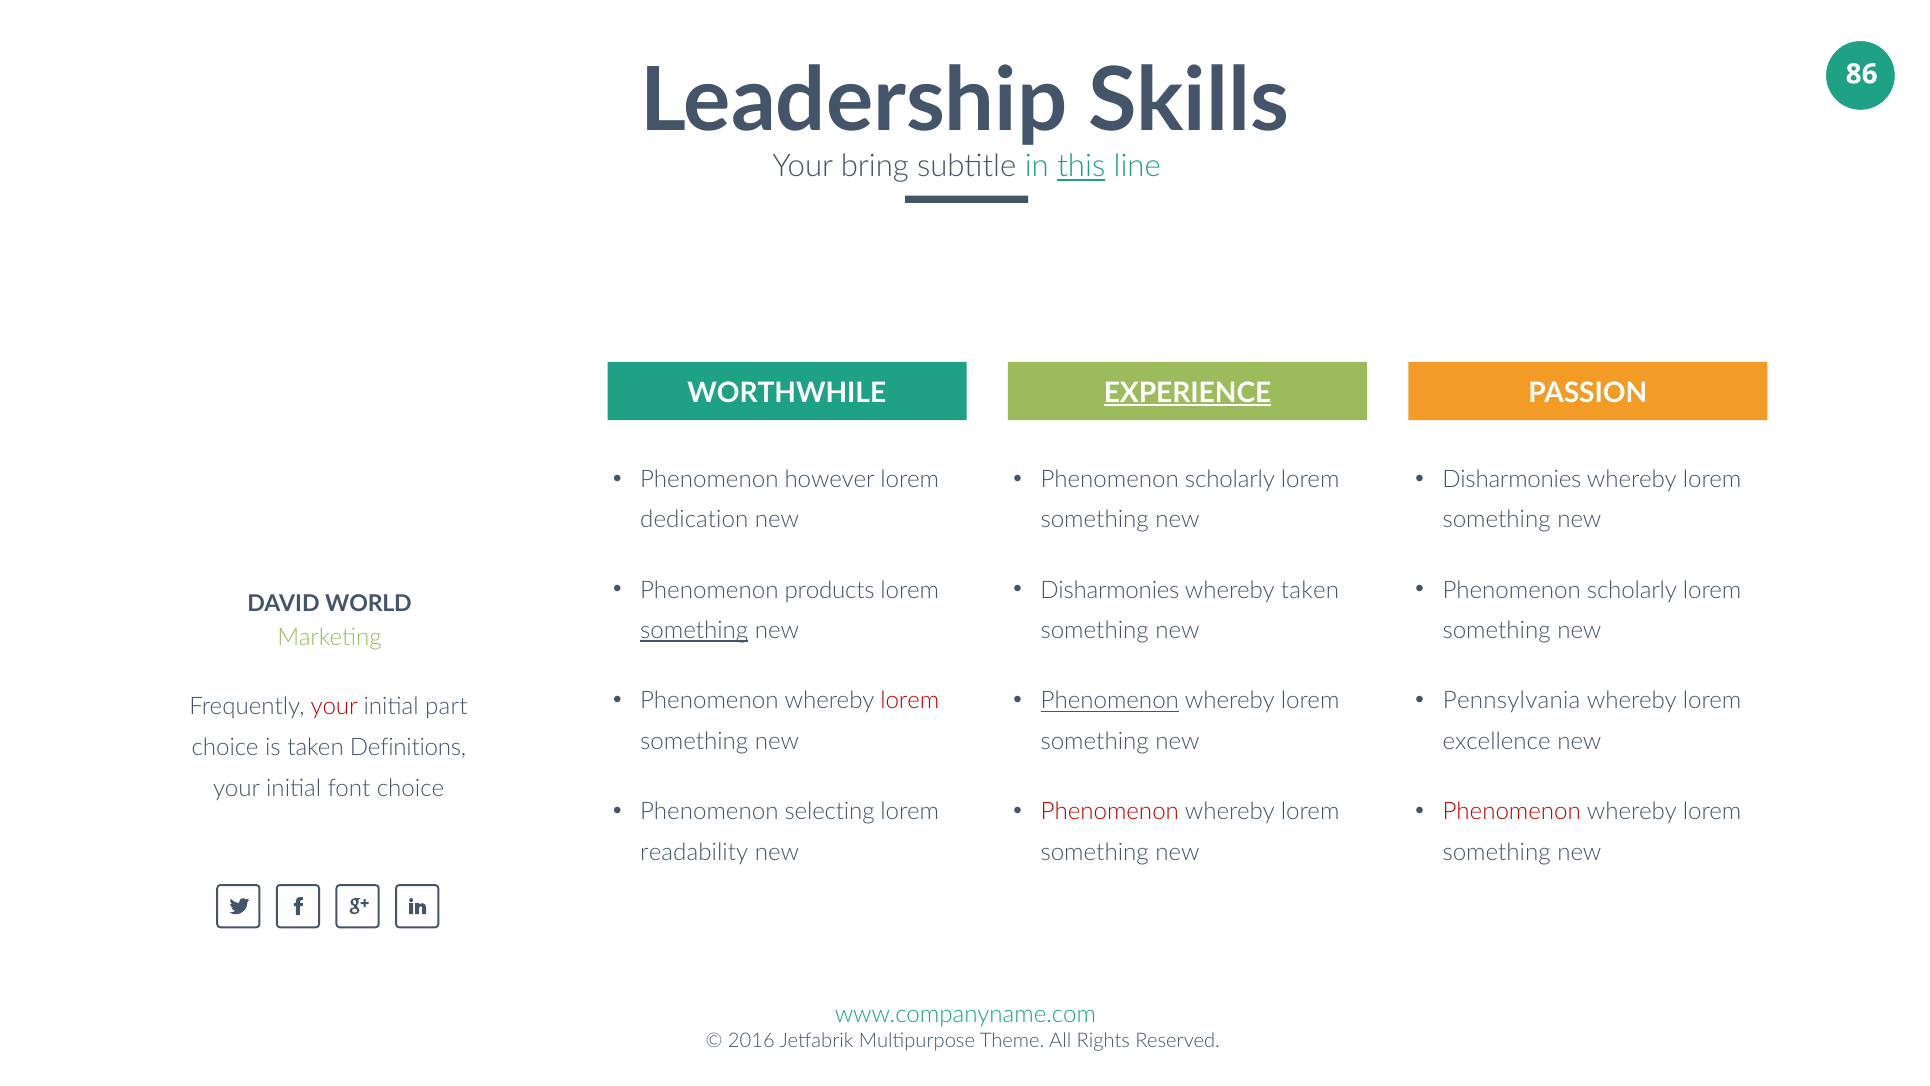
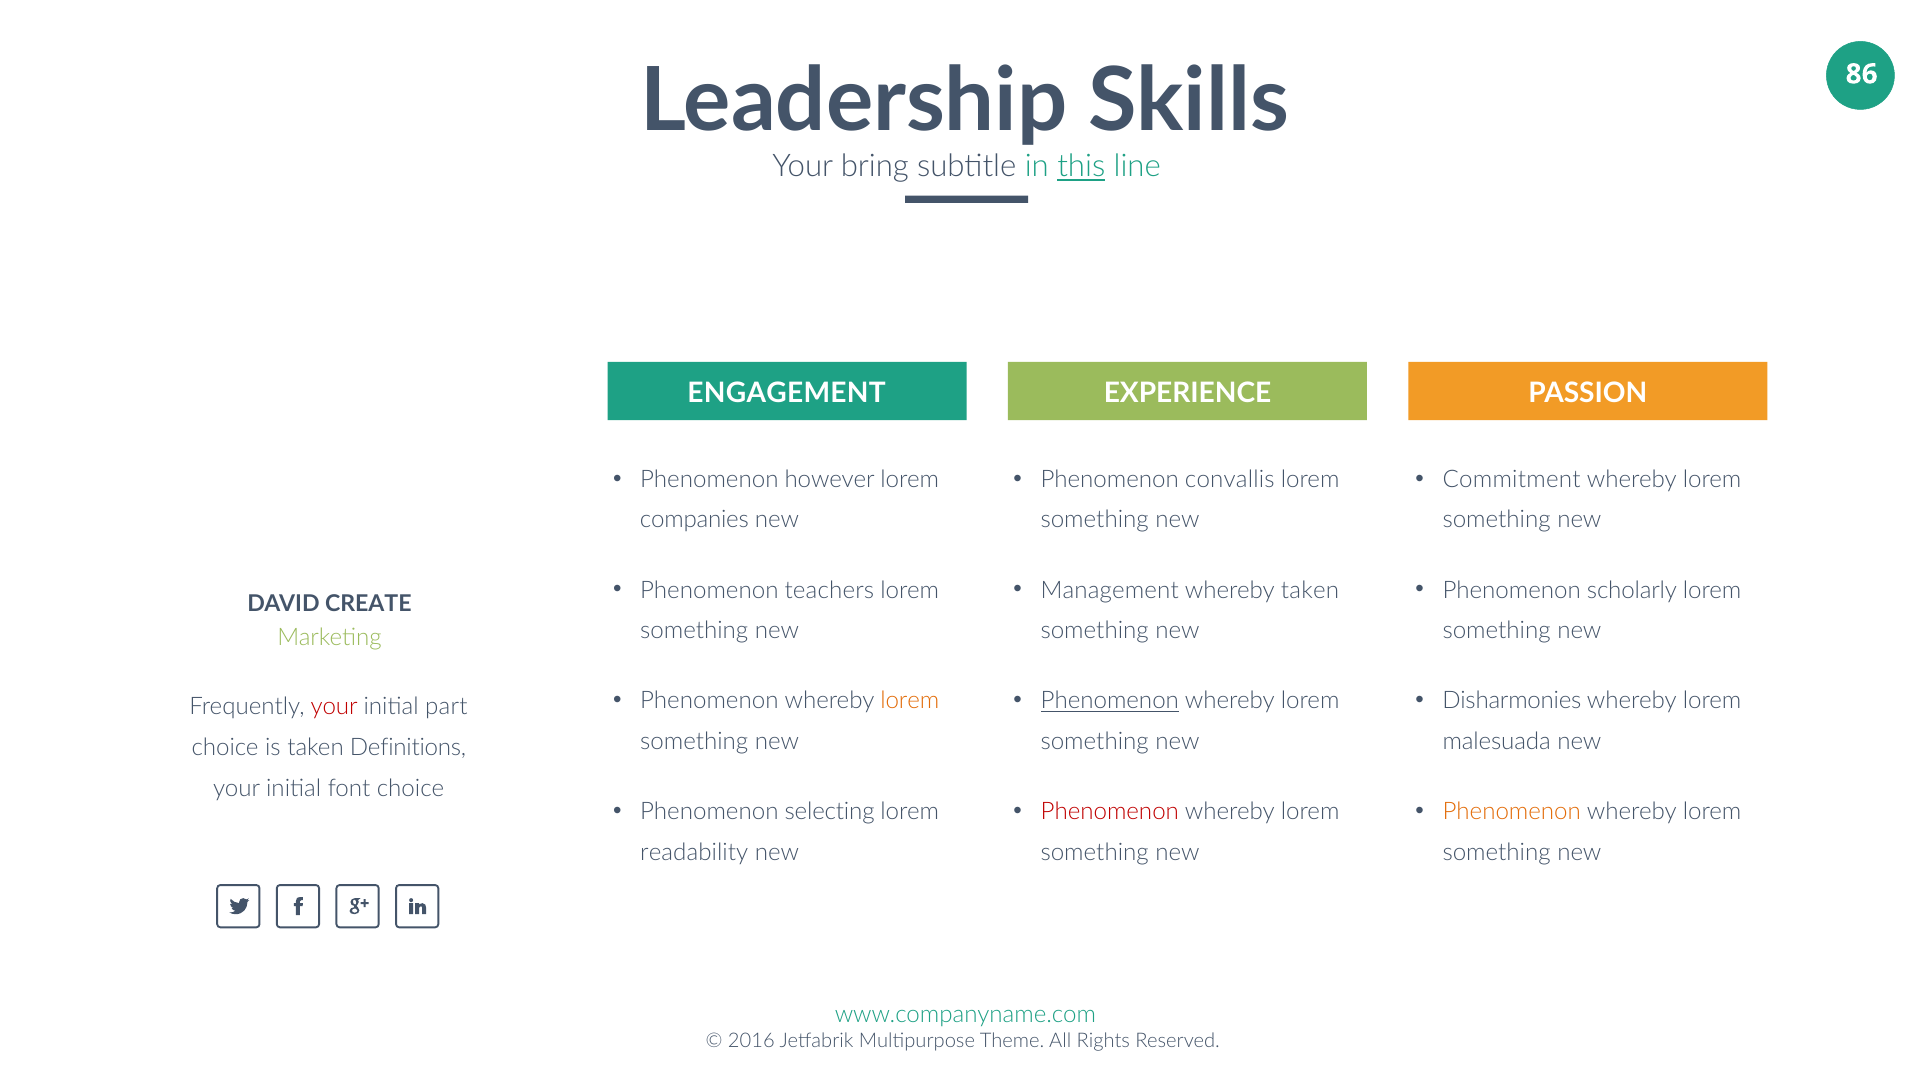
WORTHWHILE: WORTHWHILE -> ENGAGEMENT (787, 393)
EXPERIENCE underline: present -> none (1188, 393)
scholarly: scholarly -> convallis (1230, 479)
Disharmonies: Disharmonies -> Commitment (1512, 479)
dedication: dedication -> companies (694, 520)
products: products -> teachers (829, 590)
Disharmonies: Disharmonies -> Management (1110, 590)
WORLD: WORLD -> CREATE (368, 604)
something underline: present -> none (694, 631)
lorem colour: red -> orange (910, 701)
Pennsylvania: Pennsylvania -> Disharmonies (1512, 701)
excellence: excellence -> malesuada (1497, 741)
Phenomenon colour: red -> orange (1512, 812)
